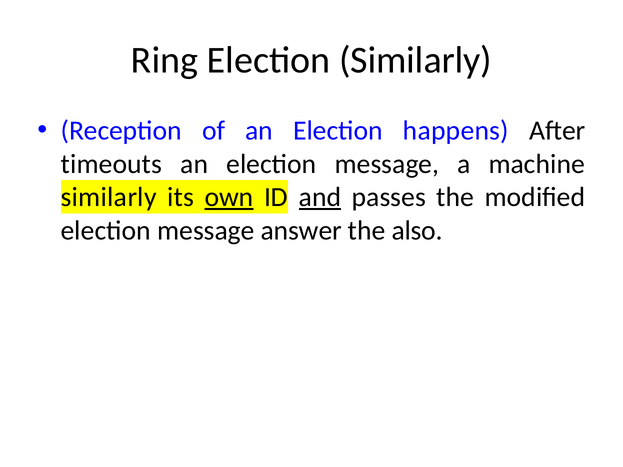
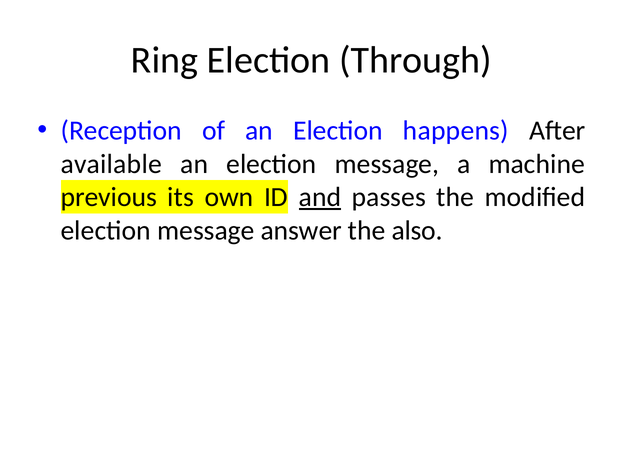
Election Similarly: Similarly -> Through (415, 60)
timeouts: timeouts -> available (111, 164)
similarly: similarly -> previous (109, 197)
own underline: present -> none (229, 197)
